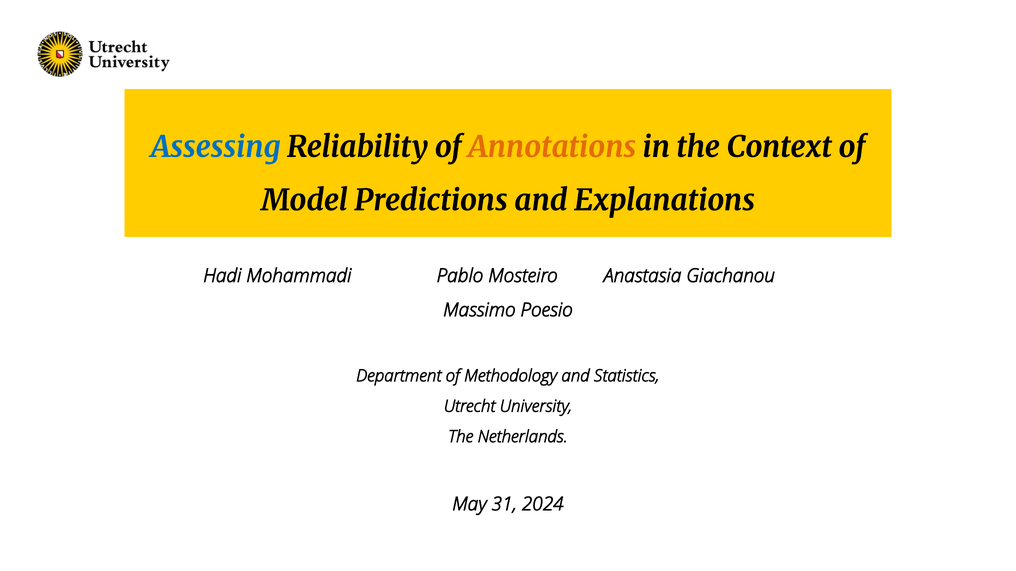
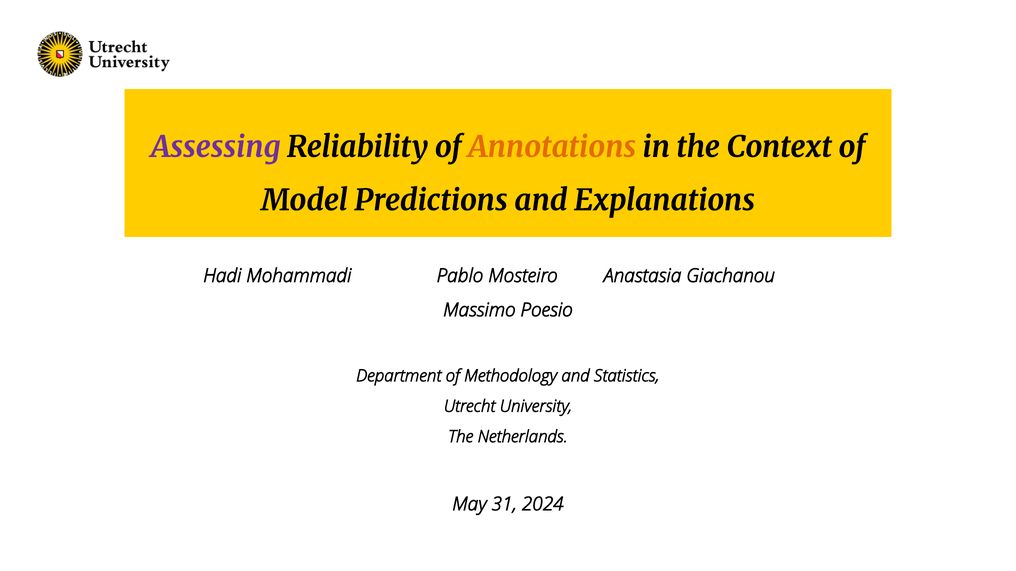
Assessing colour: blue -> purple (216, 147)
